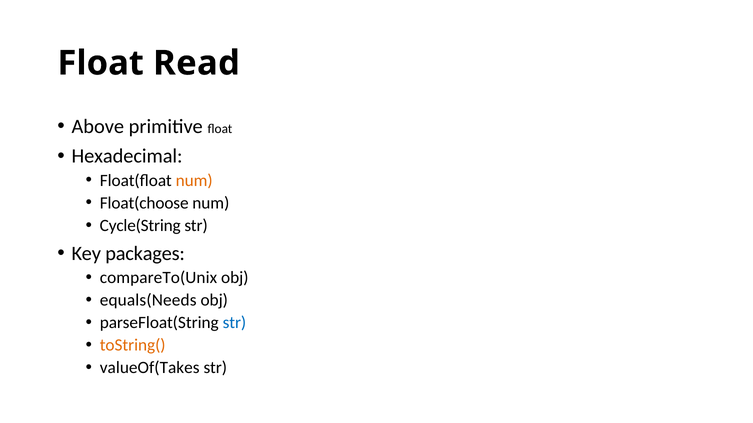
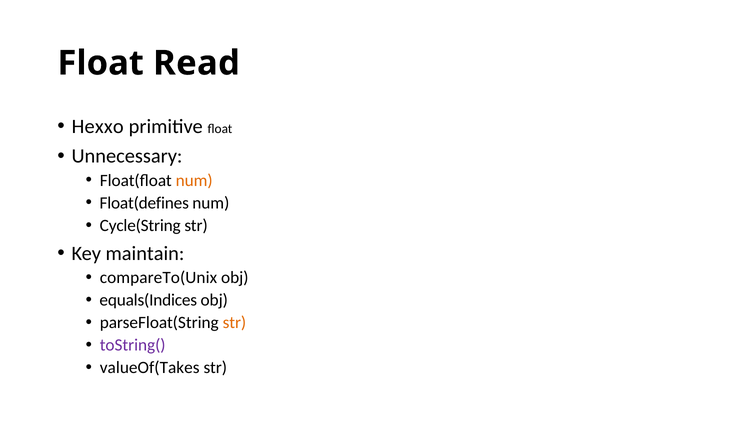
Above: Above -> Hexxo (98, 126)
Hexadecimal: Hexadecimal -> Unnecessary (127, 156)
Float(choose: Float(choose -> Float(defines (144, 203)
packages: packages -> maintain (145, 254)
equals(Needs: equals(Needs -> equals(Indices (148, 301)
str colour: blue -> orange (234, 323)
toString( colour: orange -> purple (133, 346)
